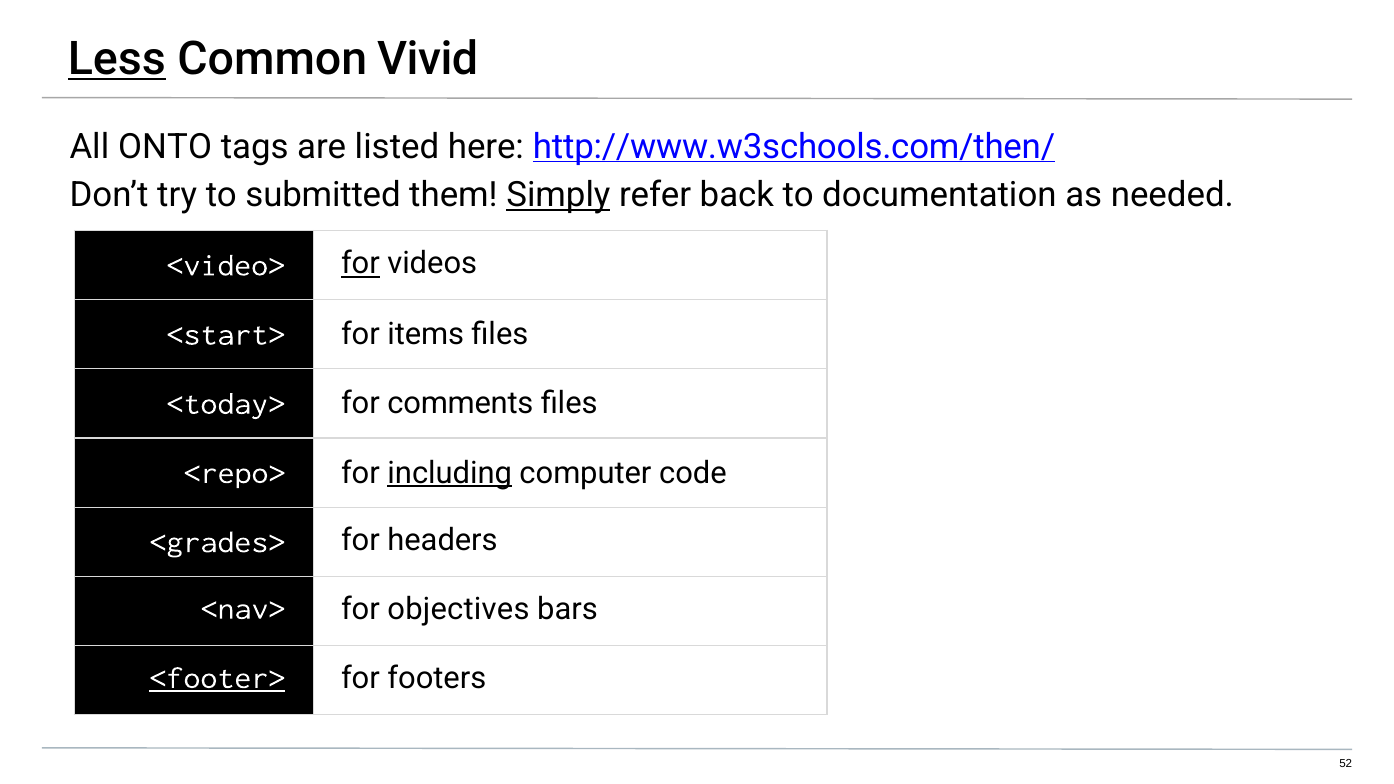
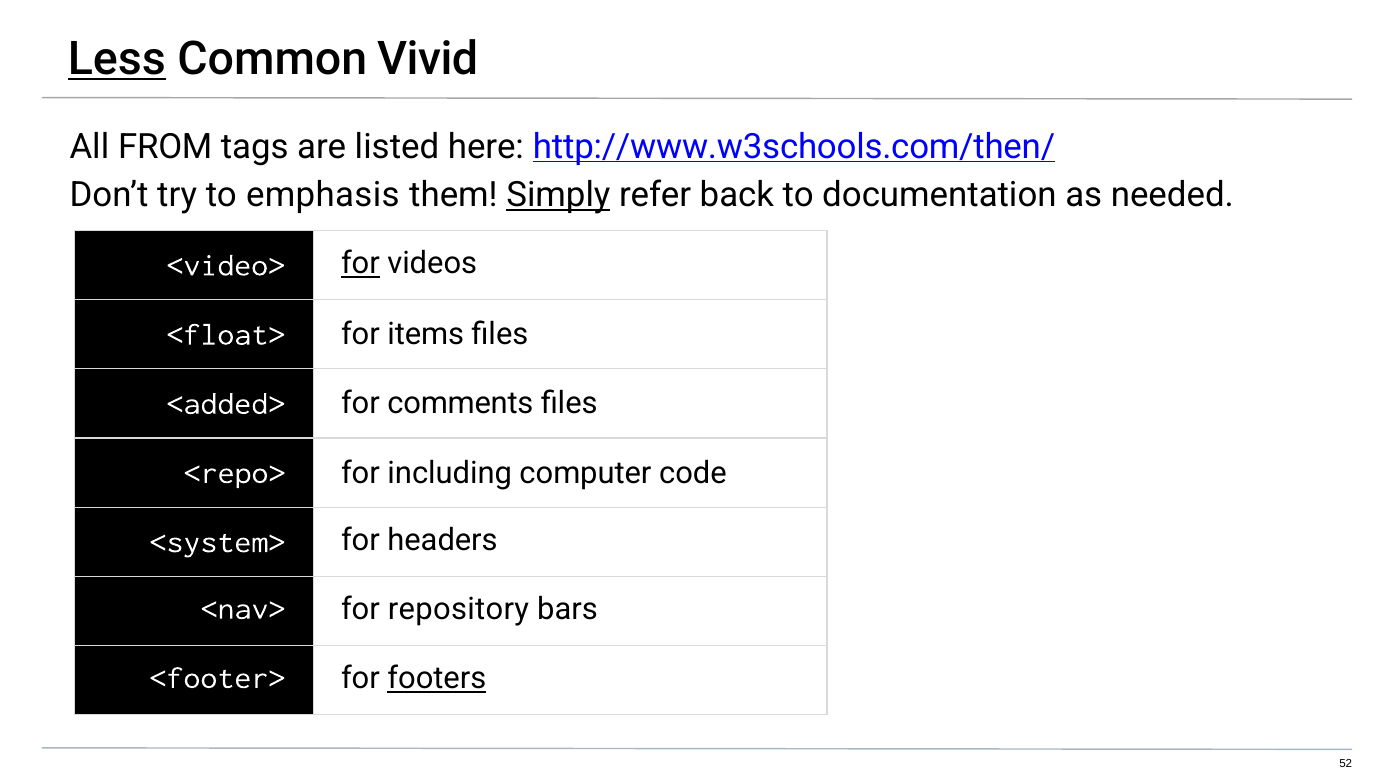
ONTO: ONTO -> FROM (165, 147)
submitted: submitted -> emphasis (323, 195)
<start>: <start> -> <float> (226, 334)
<today>: <today> -> <added> (226, 404)
including underline: present -> none (450, 473)
<grades>: <grades> -> <system> (217, 542)
objectives: objectives -> repository (458, 610)
<footer> underline: present -> none (217, 678)
footers underline: none -> present (437, 679)
